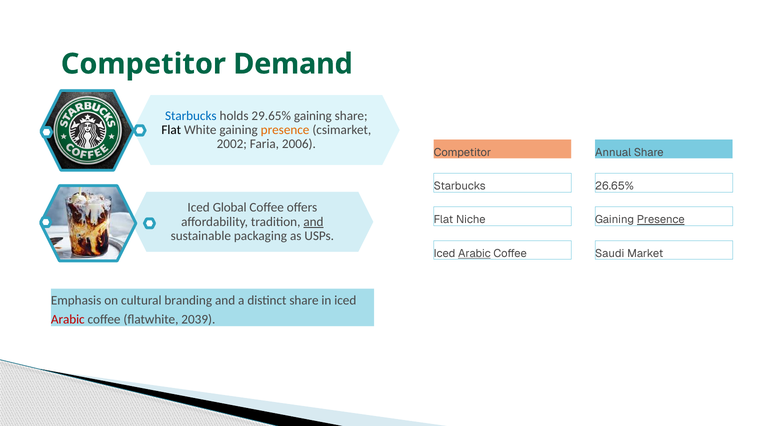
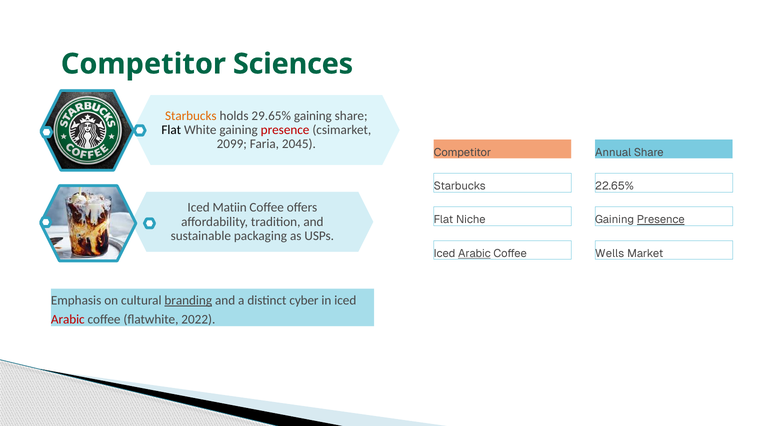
Demand: Demand -> Sciences (293, 64)
Starbucks colour: blue -> orange (191, 116)
presence colour: orange -> red (285, 130)
2002: 2002 -> 2099 (232, 144)
2006: 2006 -> 2045 (299, 144)
26.65%: 26.65% -> 22.65% (614, 186)
Global: Global -> Matiin (230, 207)
and underline: present -> none (313, 222)
Saudi: Saudi -> Wells (610, 253)
branding underline: none -> present (188, 300)
distinct share: share -> cyber (304, 300)
2039: 2039 -> 2022 (198, 319)
